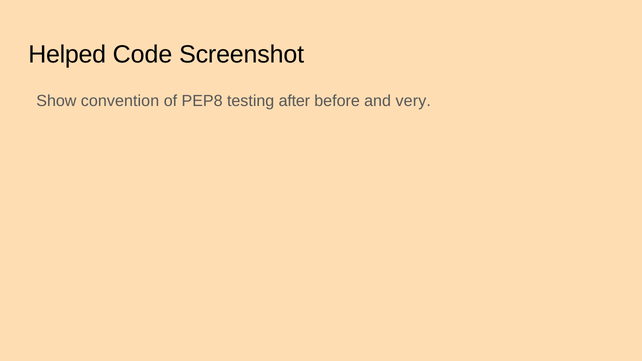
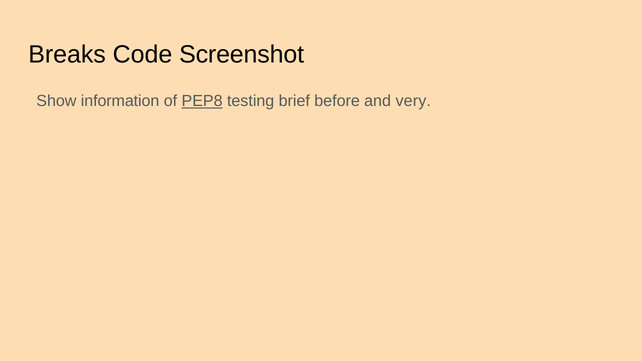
Helped: Helped -> Breaks (67, 54)
convention: convention -> information (120, 101)
PEP8 underline: none -> present (202, 101)
after: after -> brief (294, 101)
